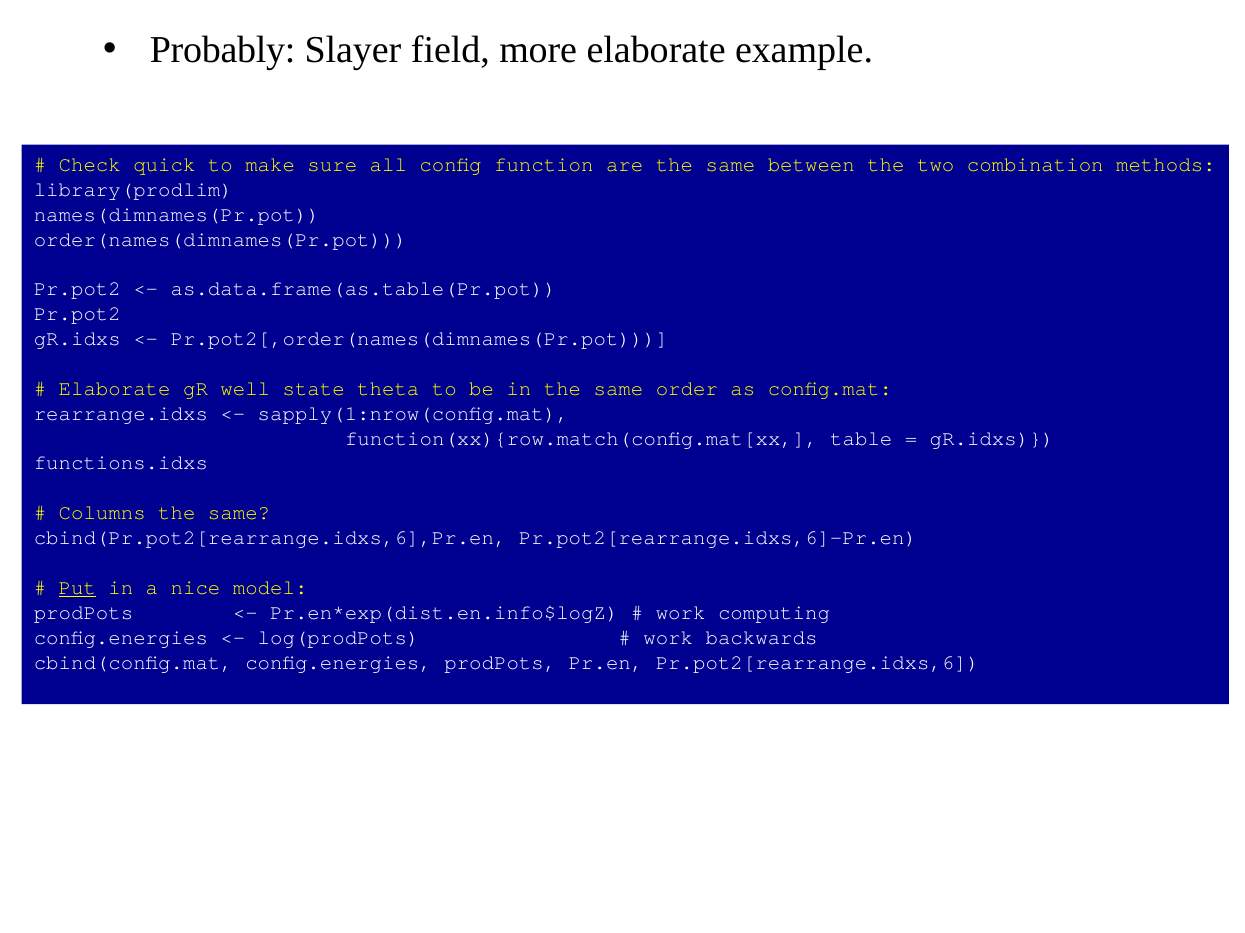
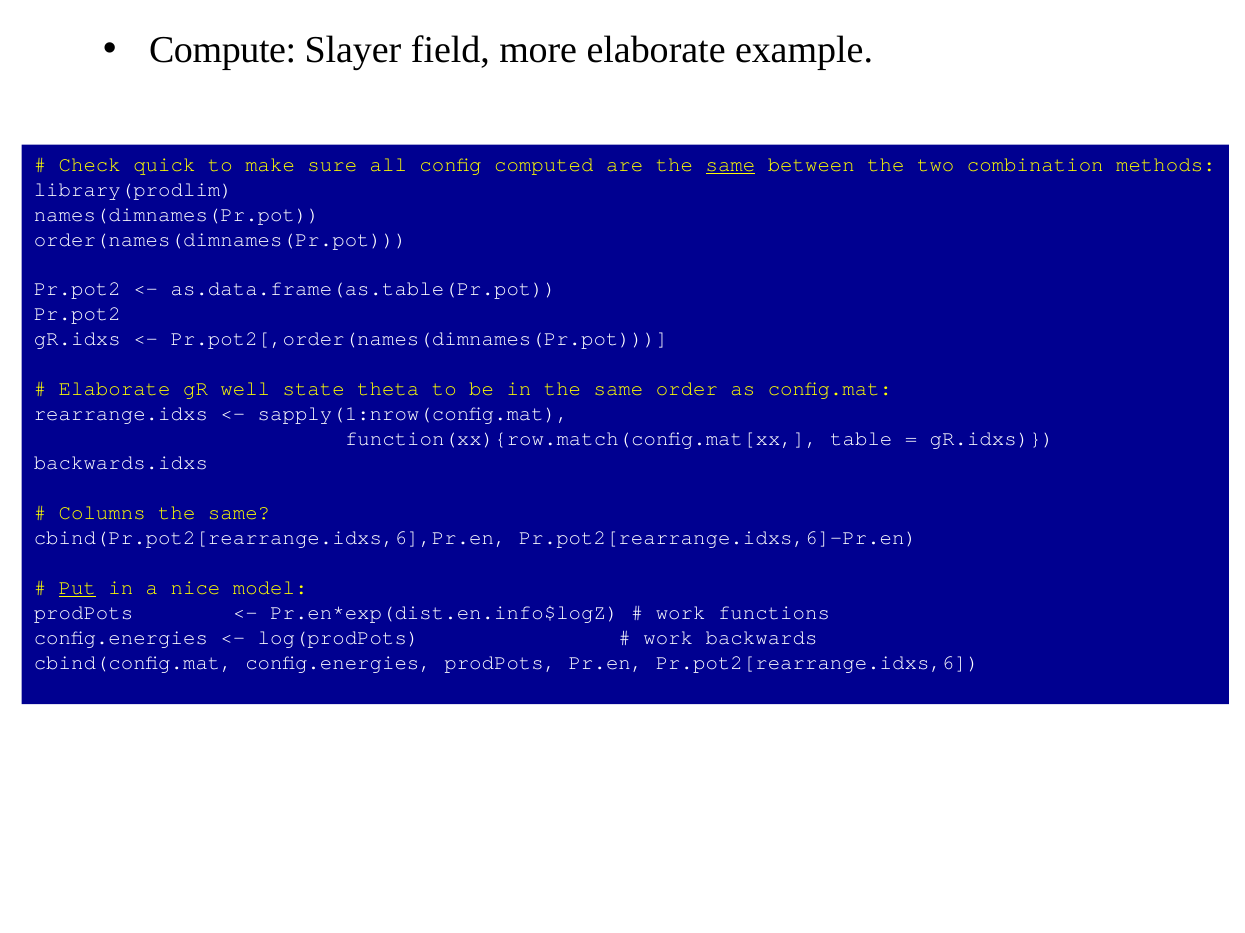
Probably: Probably -> Compute (223, 50)
function: function -> computed (544, 165)
same underline: none -> present (730, 165)
functions.idxs: functions.idxs -> backwards.idxs (121, 464)
computing: computing -> functions (774, 613)
